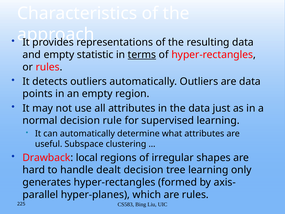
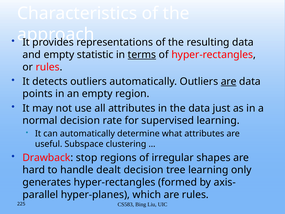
are underline: none -> present (229, 81)
rule: rule -> rate (112, 120)
local: local -> stop (87, 157)
